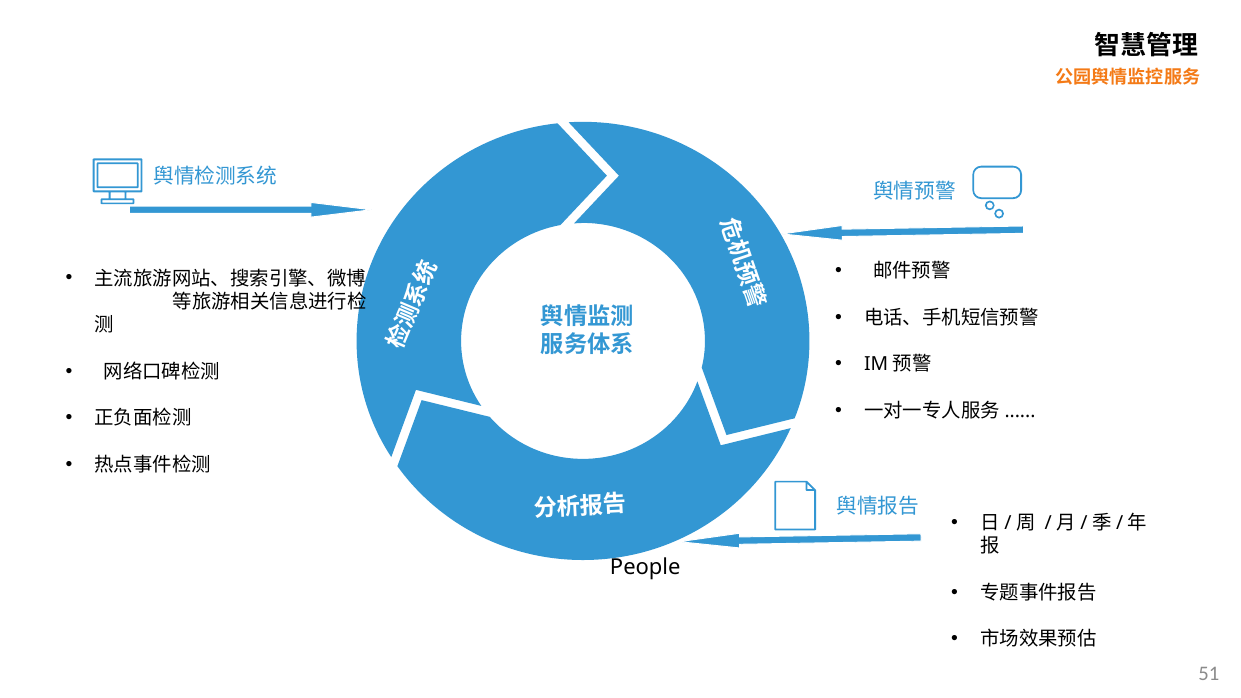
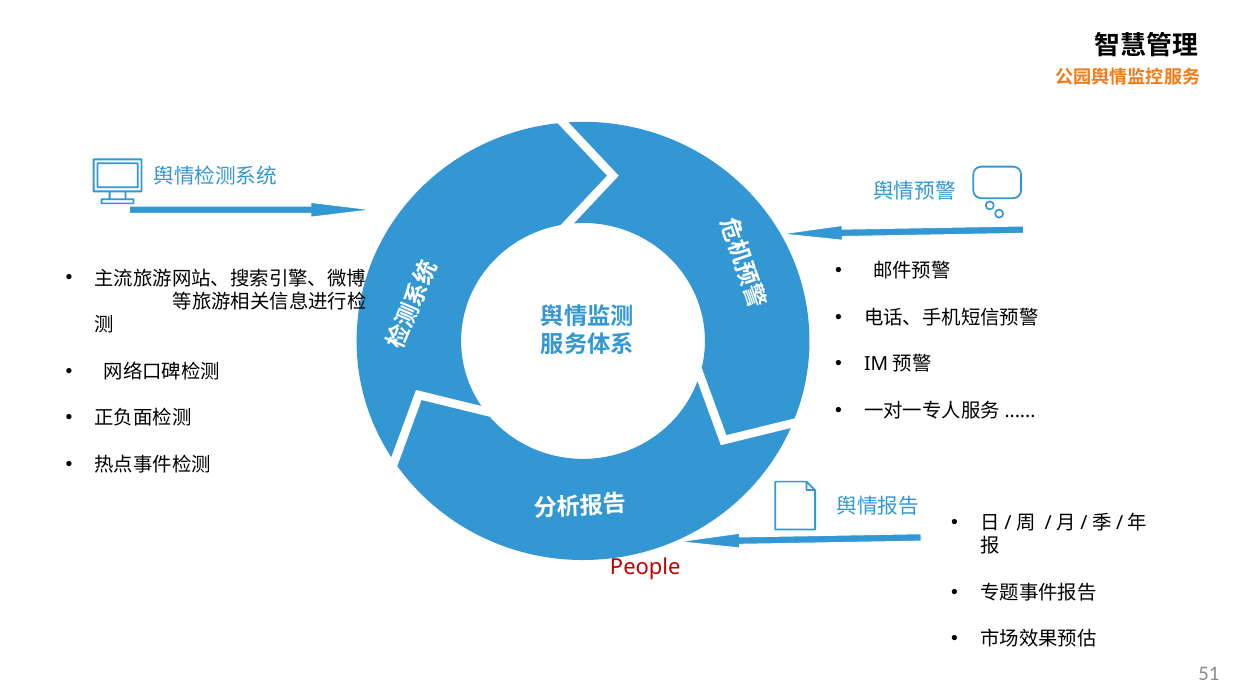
People colour: black -> red (645, 568)
